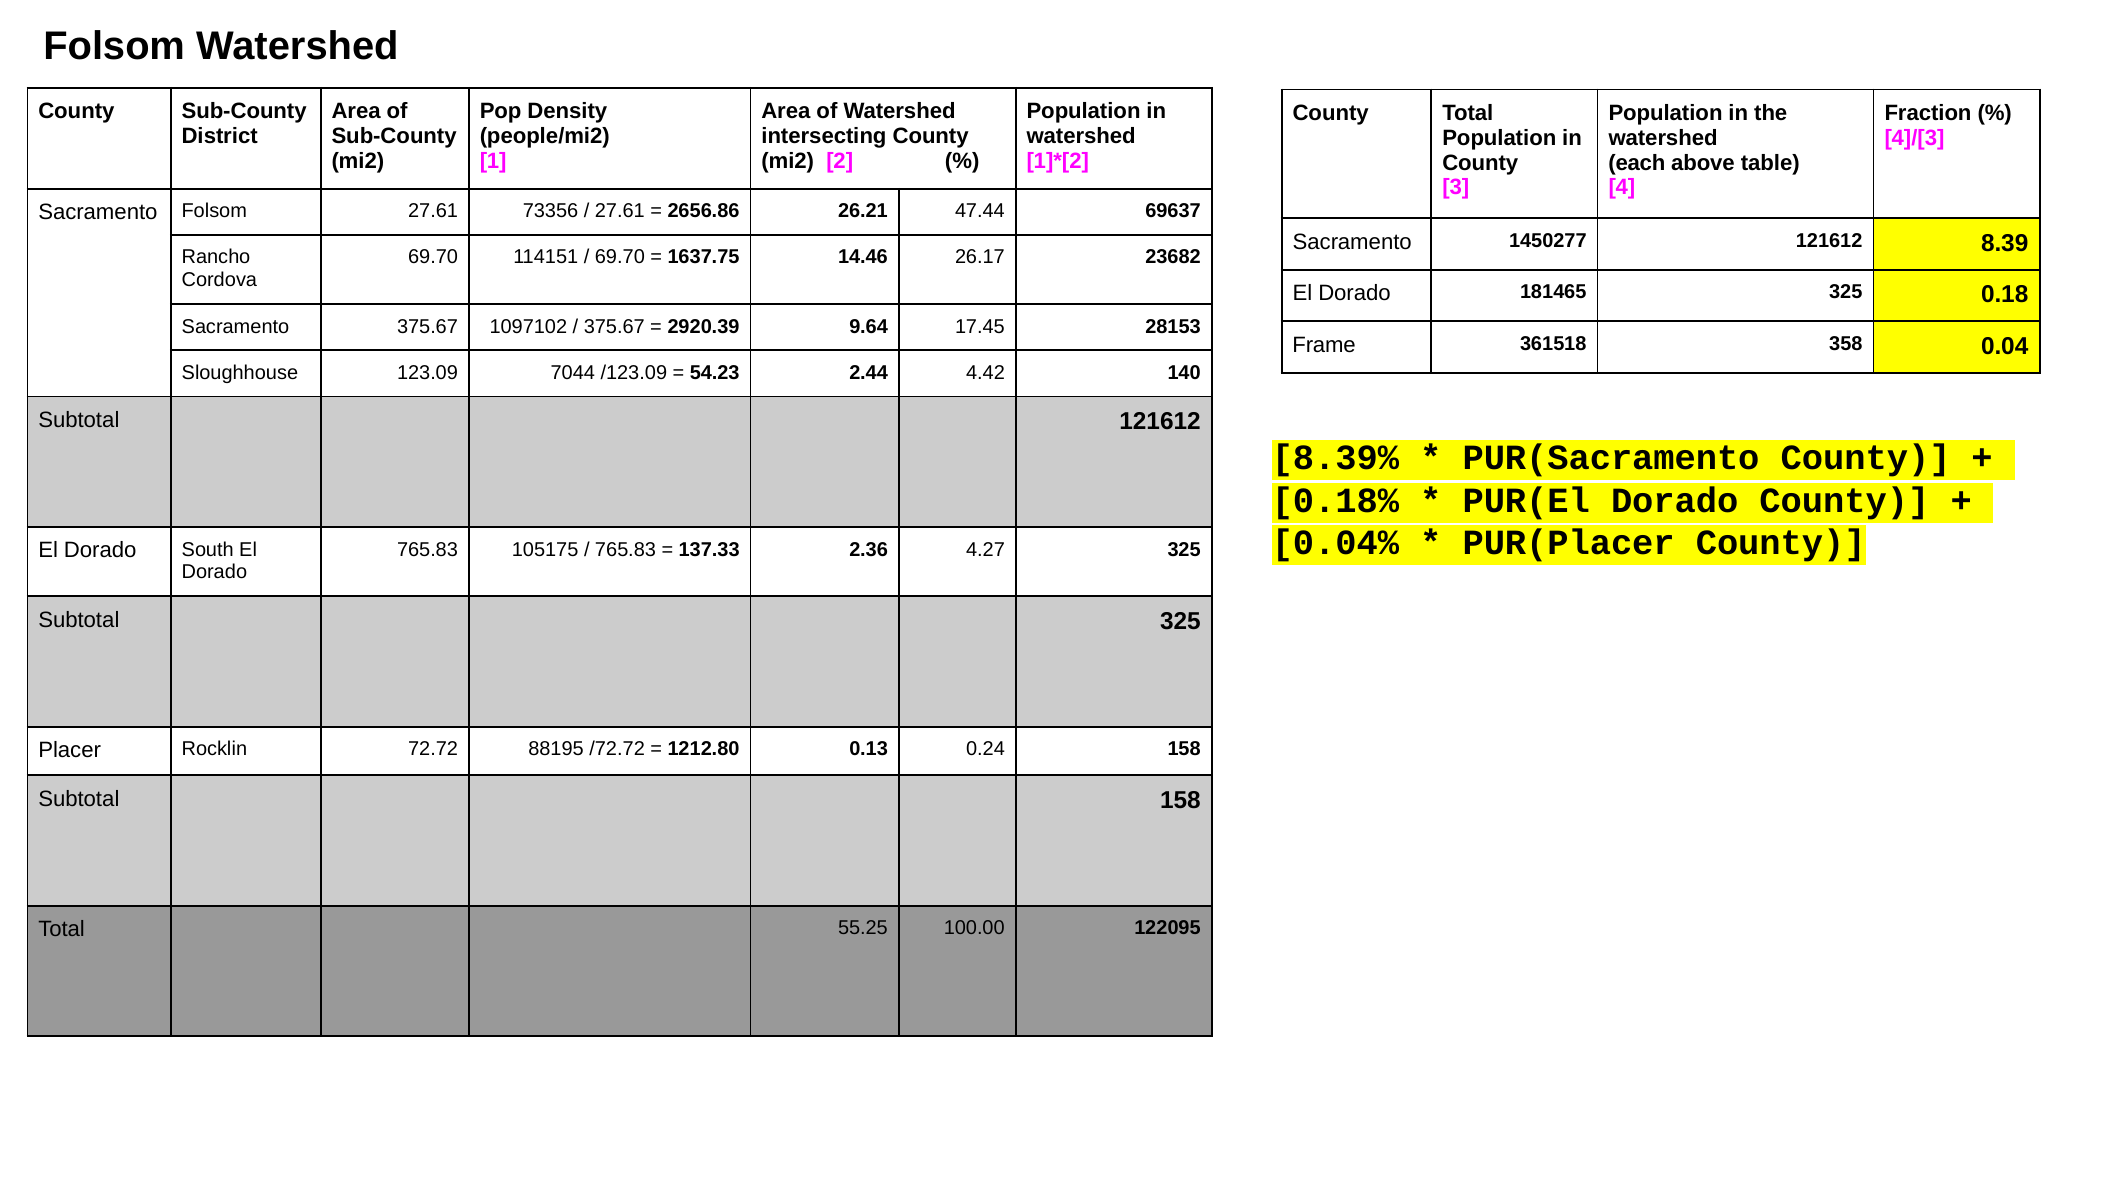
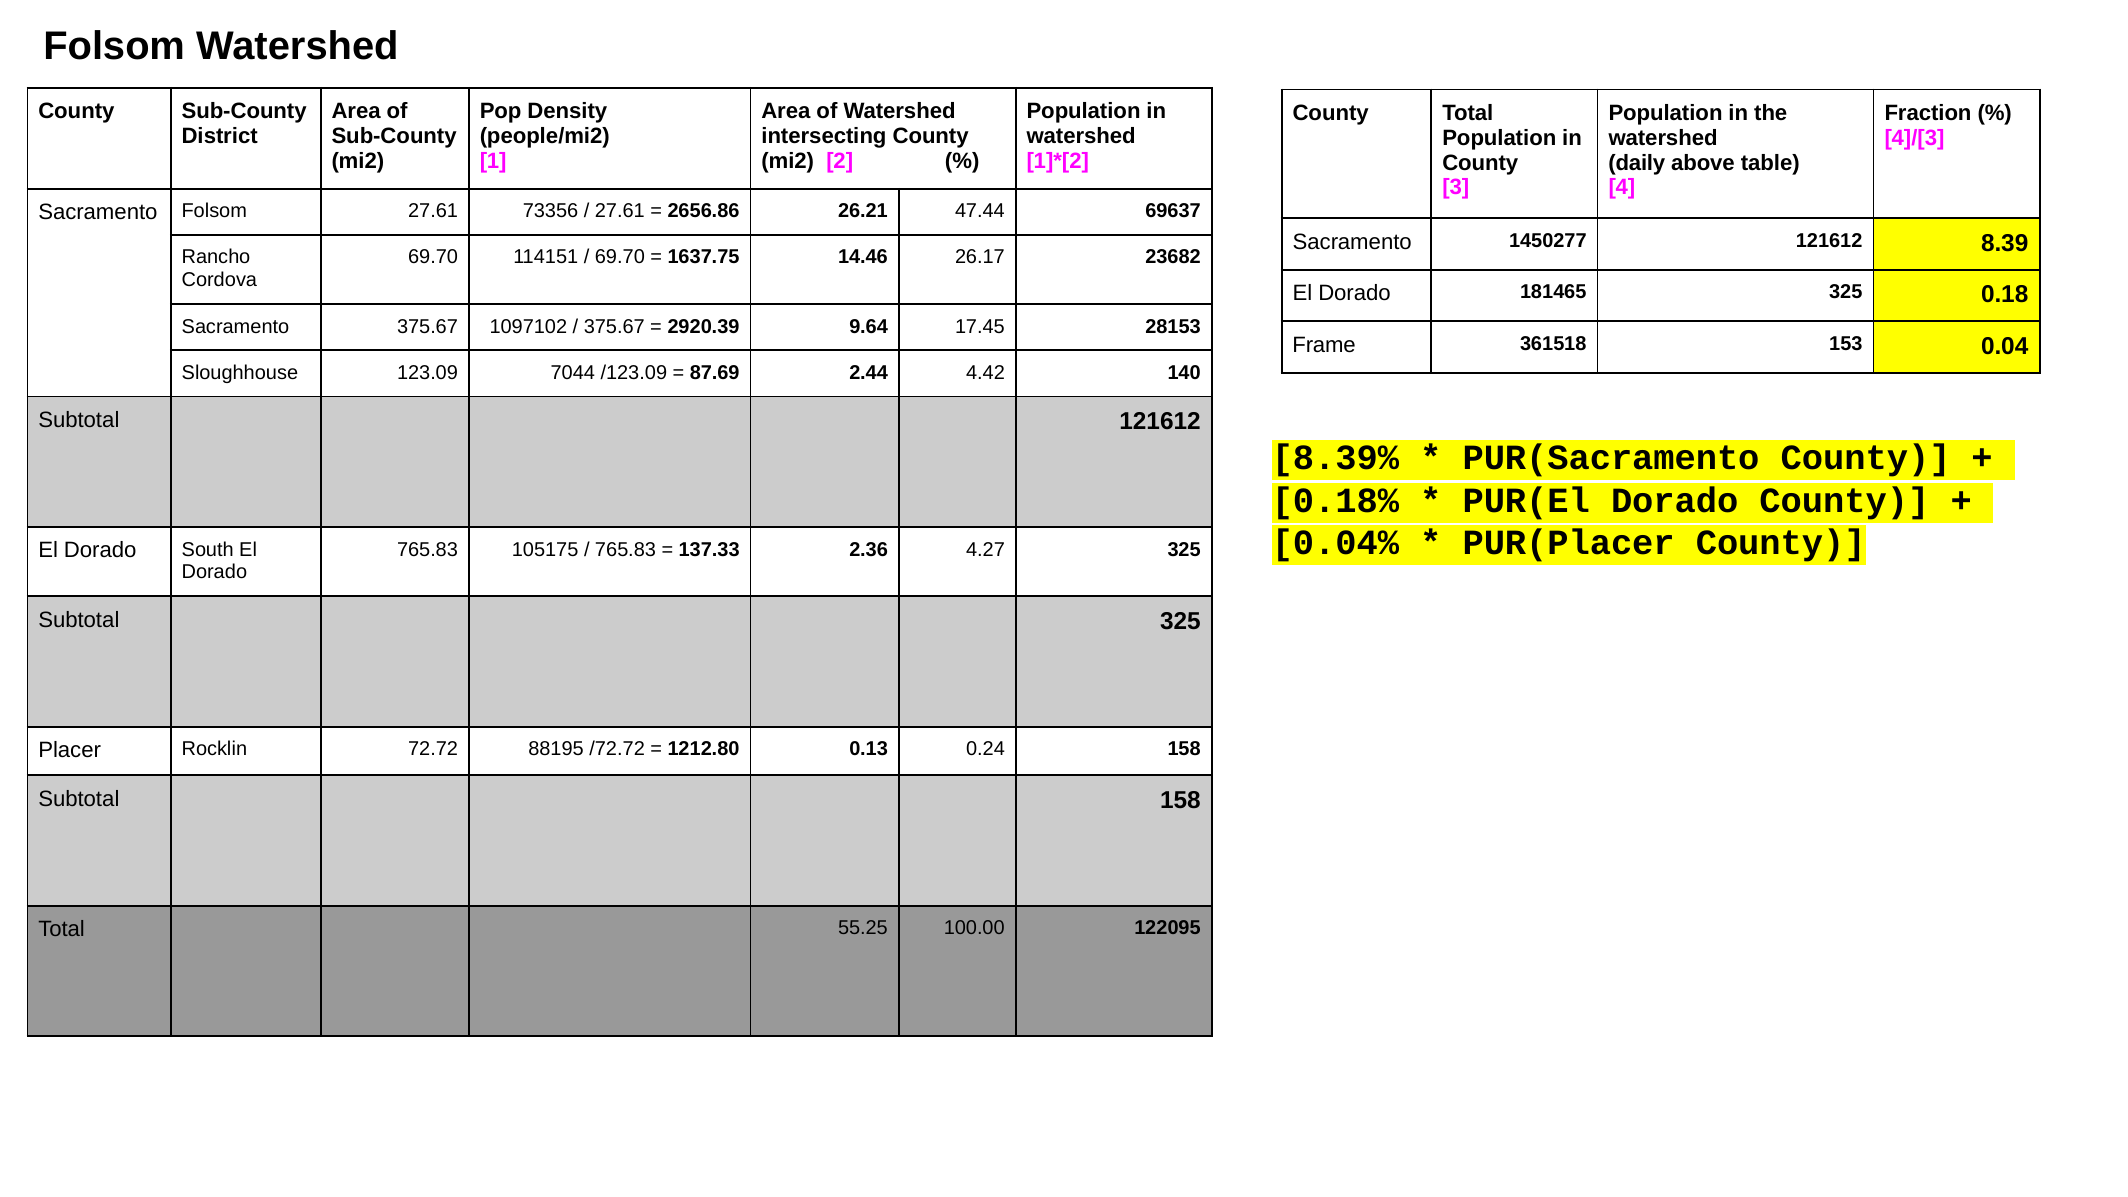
each: each -> daily (1637, 163)
358: 358 -> 153 (1846, 344)
54.23: 54.23 -> 87.69 (715, 373)
